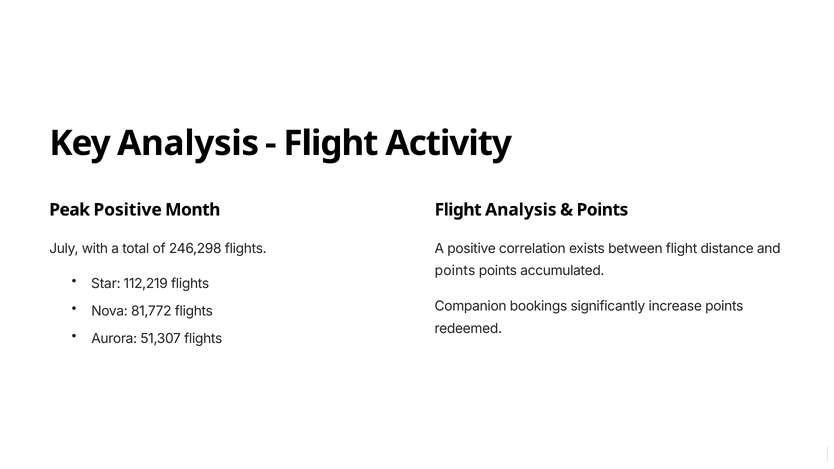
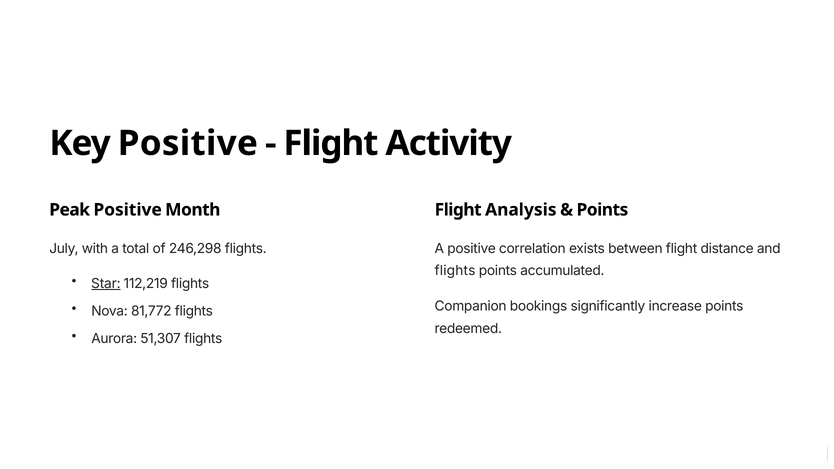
Key Analysis: Analysis -> Positive (188, 143)
points: points -> flights (455, 271)
Star underline: none -> present (106, 284)
